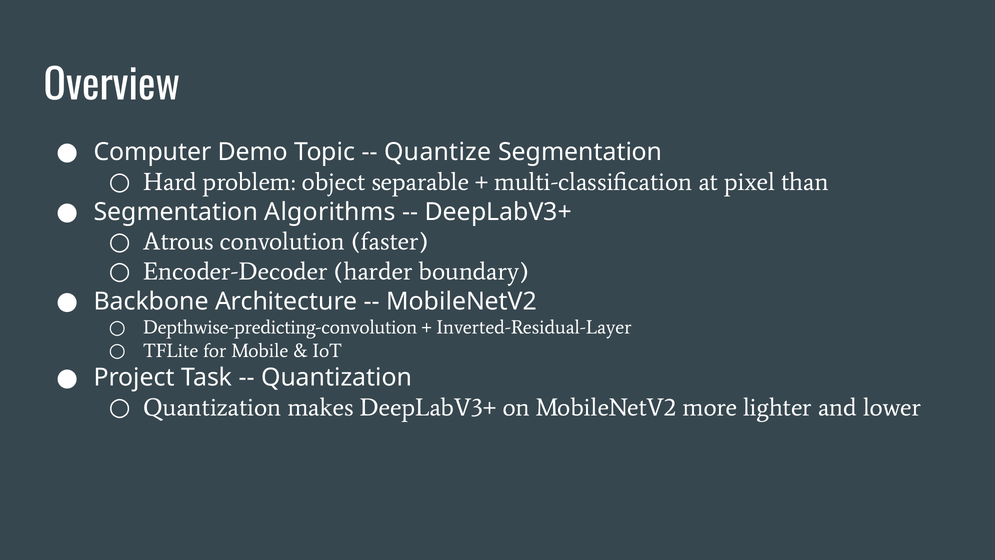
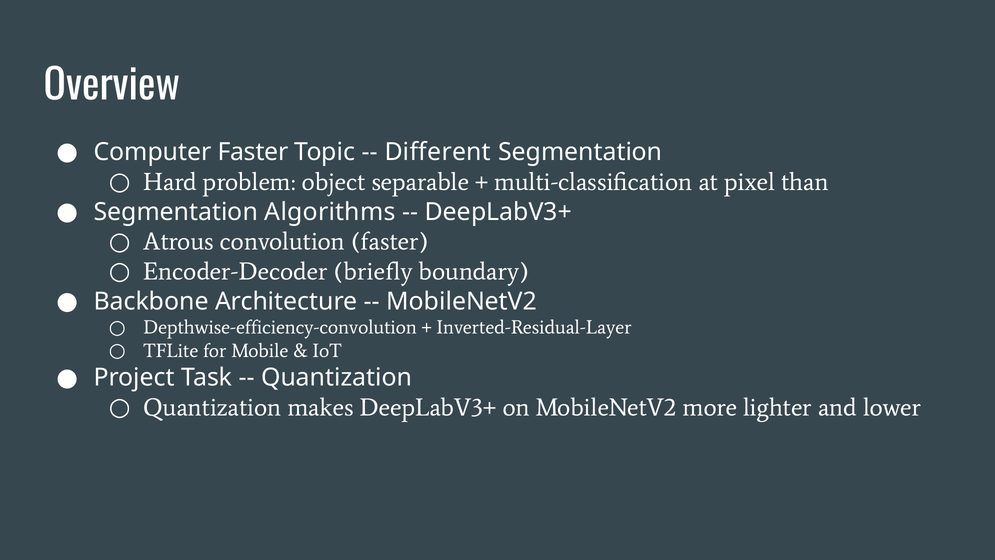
Computer Demo: Demo -> Faster (253, 152)
Quantize: Quantize -> Different (438, 152)
harder: harder -> briefly (373, 271)
Depthwise-predicting-convolution: Depthwise-predicting-convolution -> Depthwise-efficiency-convolution (280, 327)
